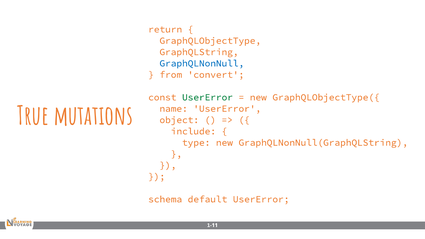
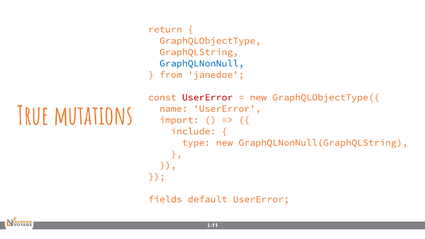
convert: convert -> janedoe (216, 75)
UserError colour: green -> red (208, 97)
object: object -> import (179, 120)
schema: schema -> fields (165, 199)
